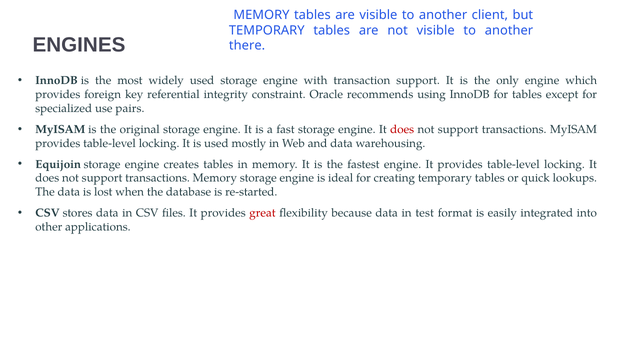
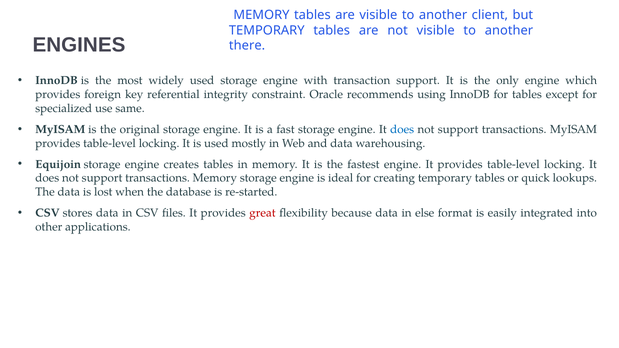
pairs: pairs -> same (130, 109)
does colour: red -> blue (402, 129)
test: test -> else (425, 213)
